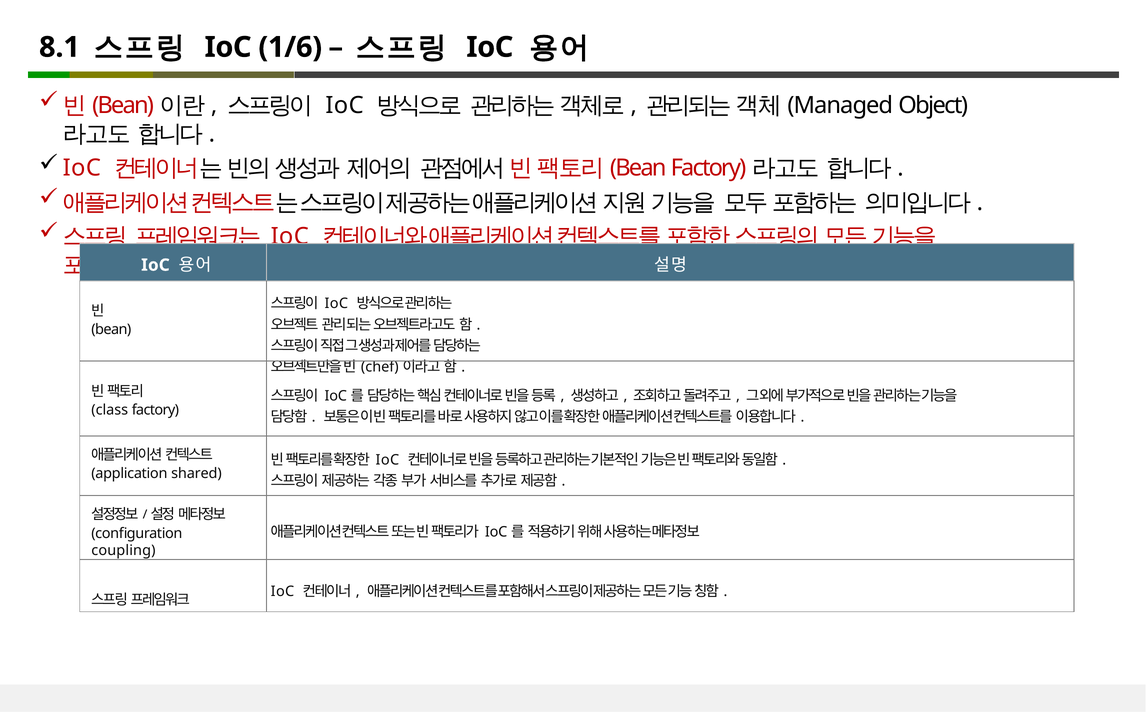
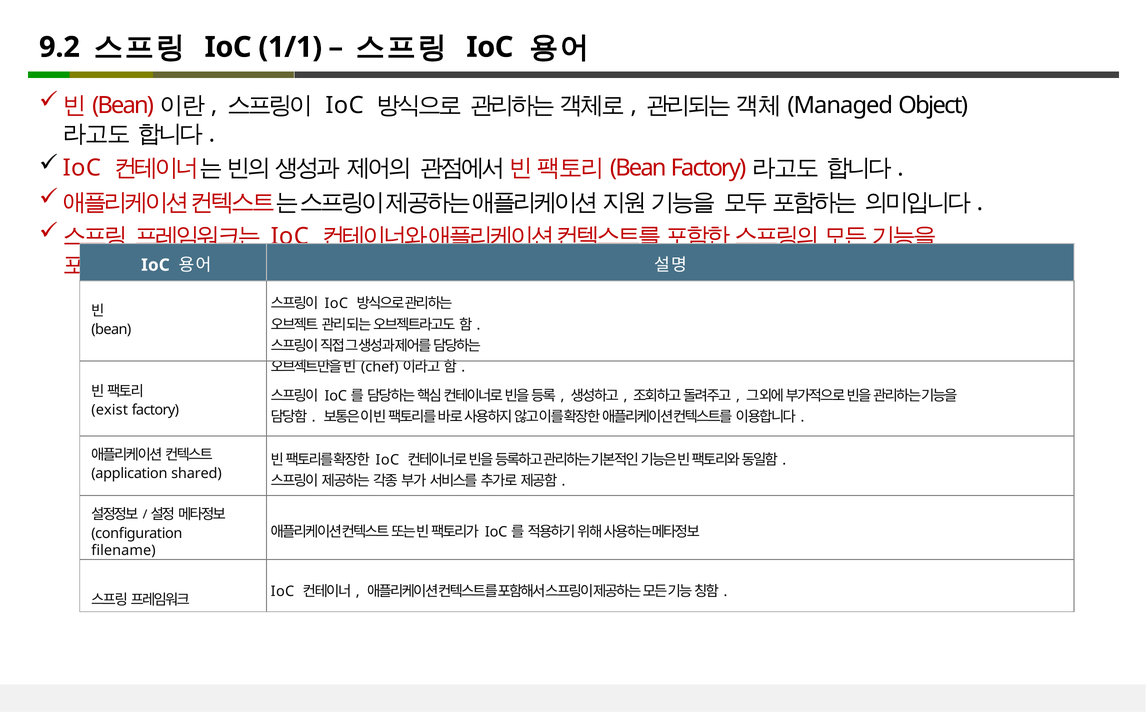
8.1: 8.1 -> 9.2 (59, 47)
1/6: 1/6 -> 1/1 (290, 47)
class: class -> exist (110, 410)
coupling: coupling -> filename (123, 550)
